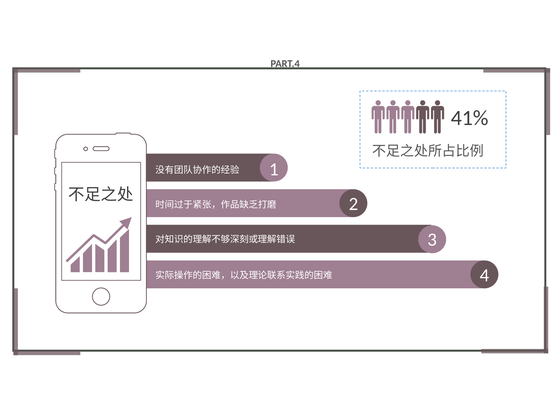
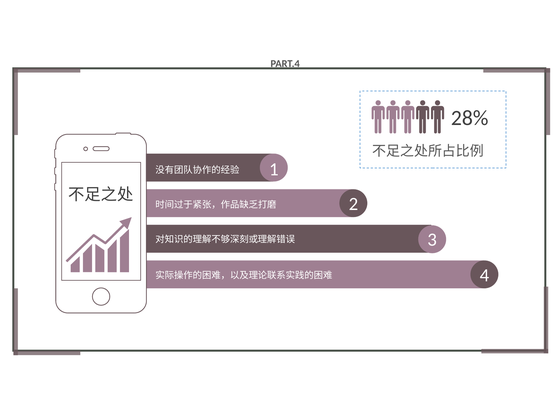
41%: 41% -> 28% (470, 118)
